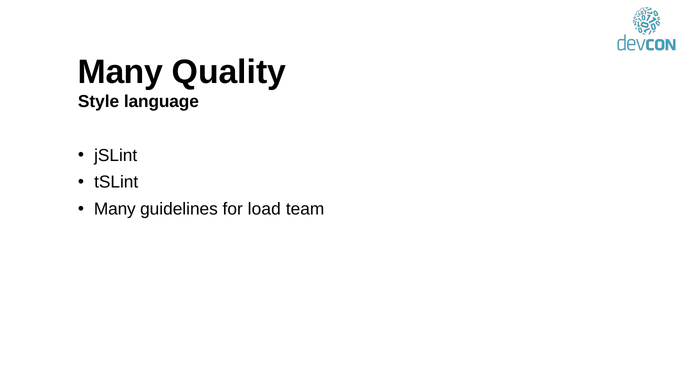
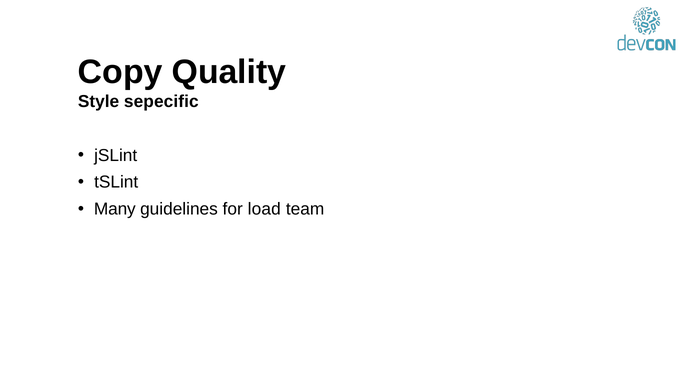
Many: Many -> Copy (120, 72)
language: language -> sepecific (161, 102)
